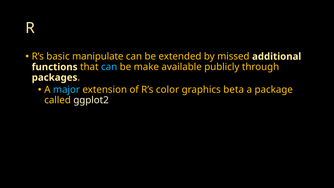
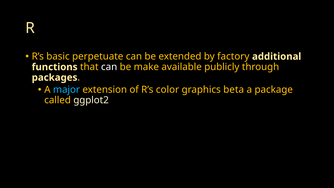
manipulate: manipulate -> perpetuate (98, 56)
missed: missed -> factory (233, 56)
can colour: light blue -> white (109, 67)
